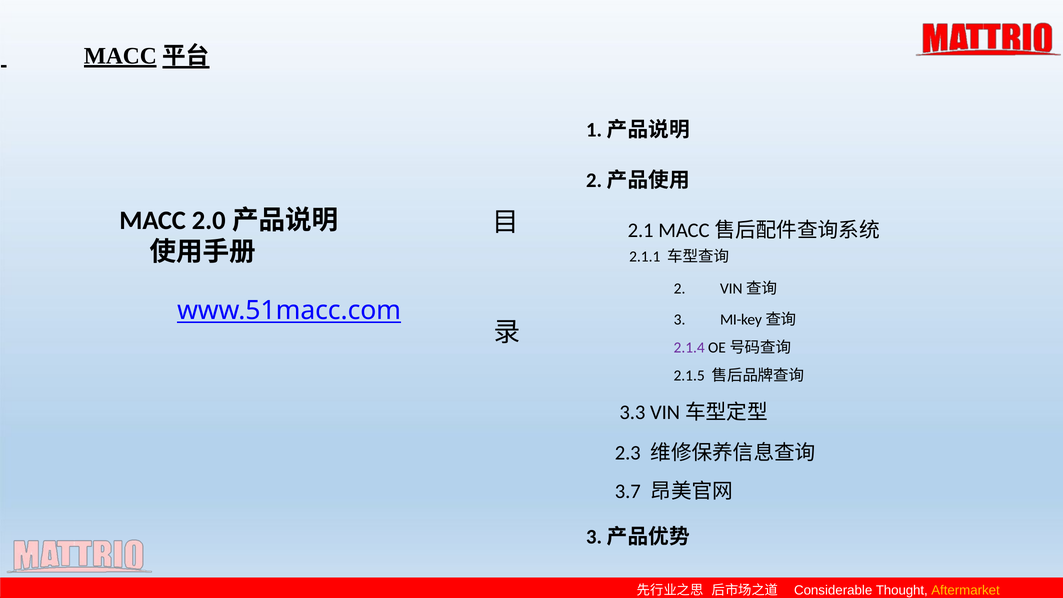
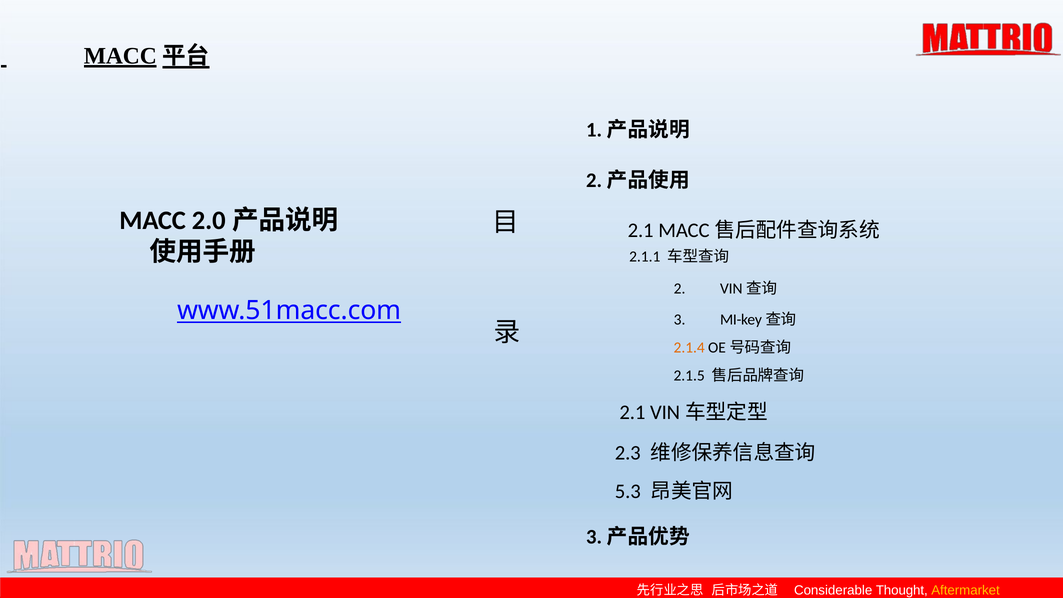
2.1.4 colour: purple -> orange (689, 348)
3.3: 3.3 -> 2.1 (632, 412)
3.7: 3.7 -> 5.3 (628, 491)
